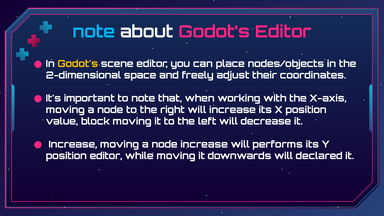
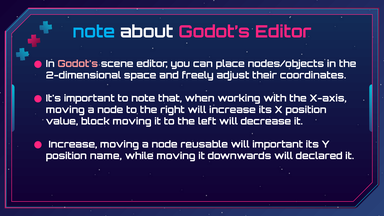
Godot's colour: yellow -> pink (78, 64)
node increase: increase -> reusable (204, 144)
will performs: performs -> important (278, 144)
position editor: editor -> name (106, 156)
